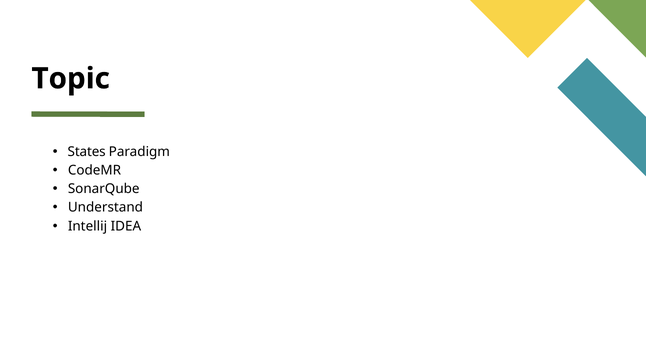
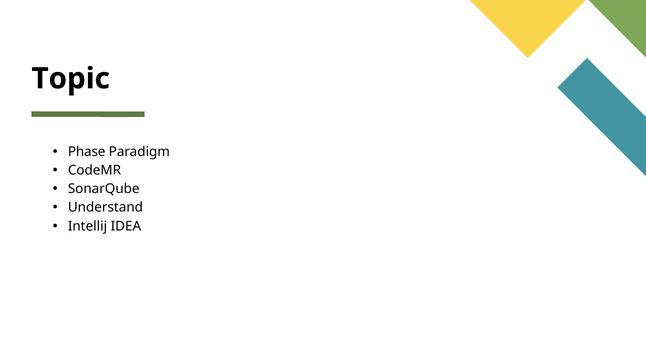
States: States -> Phase (87, 151)
